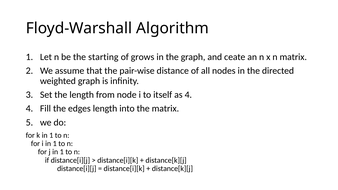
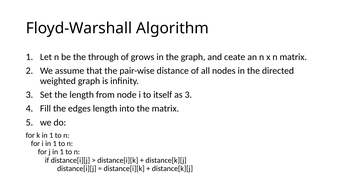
starting: starting -> through (103, 57)
as 4: 4 -> 3 (188, 95)
